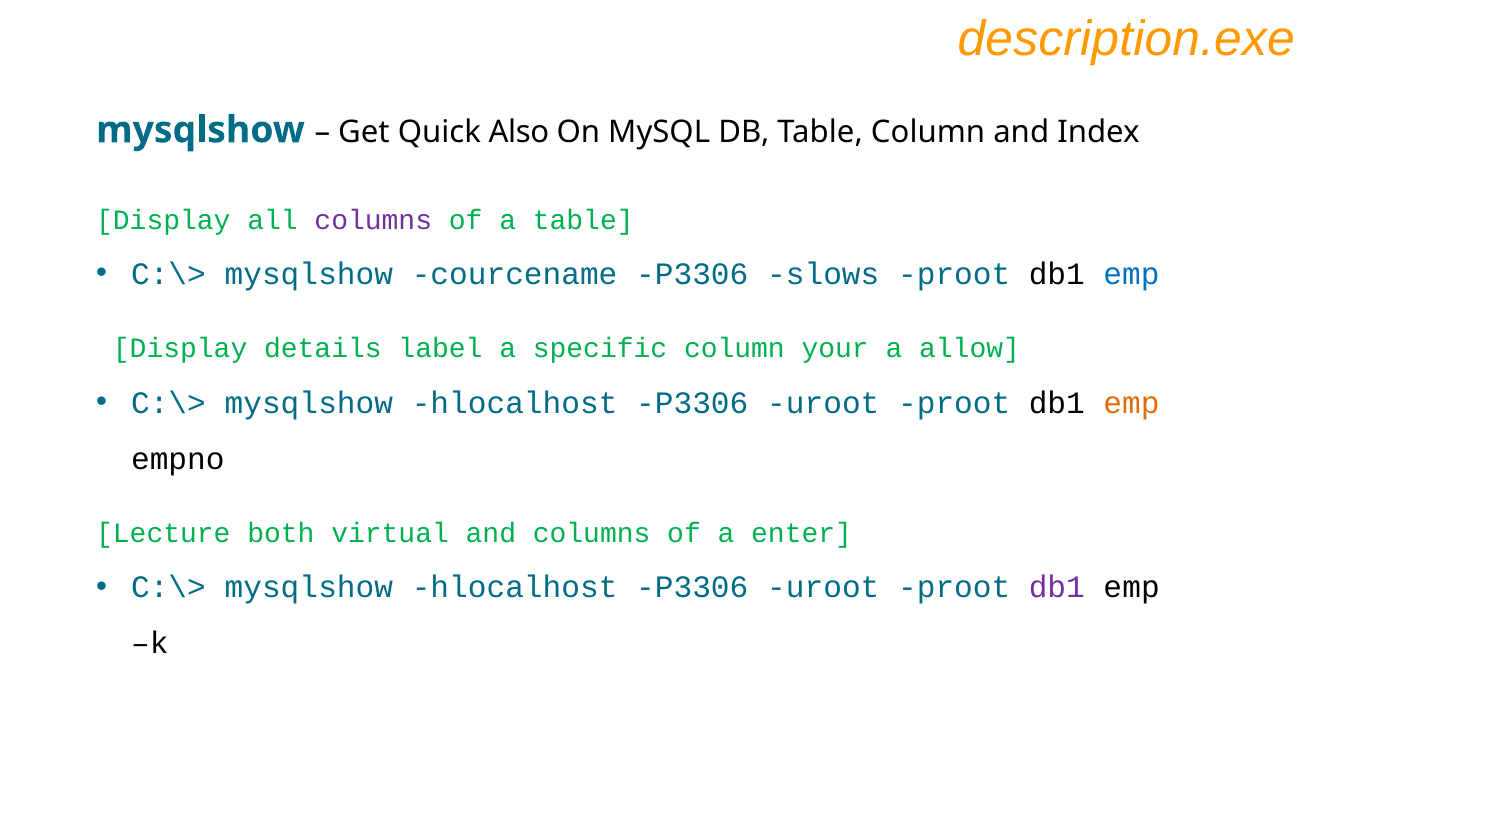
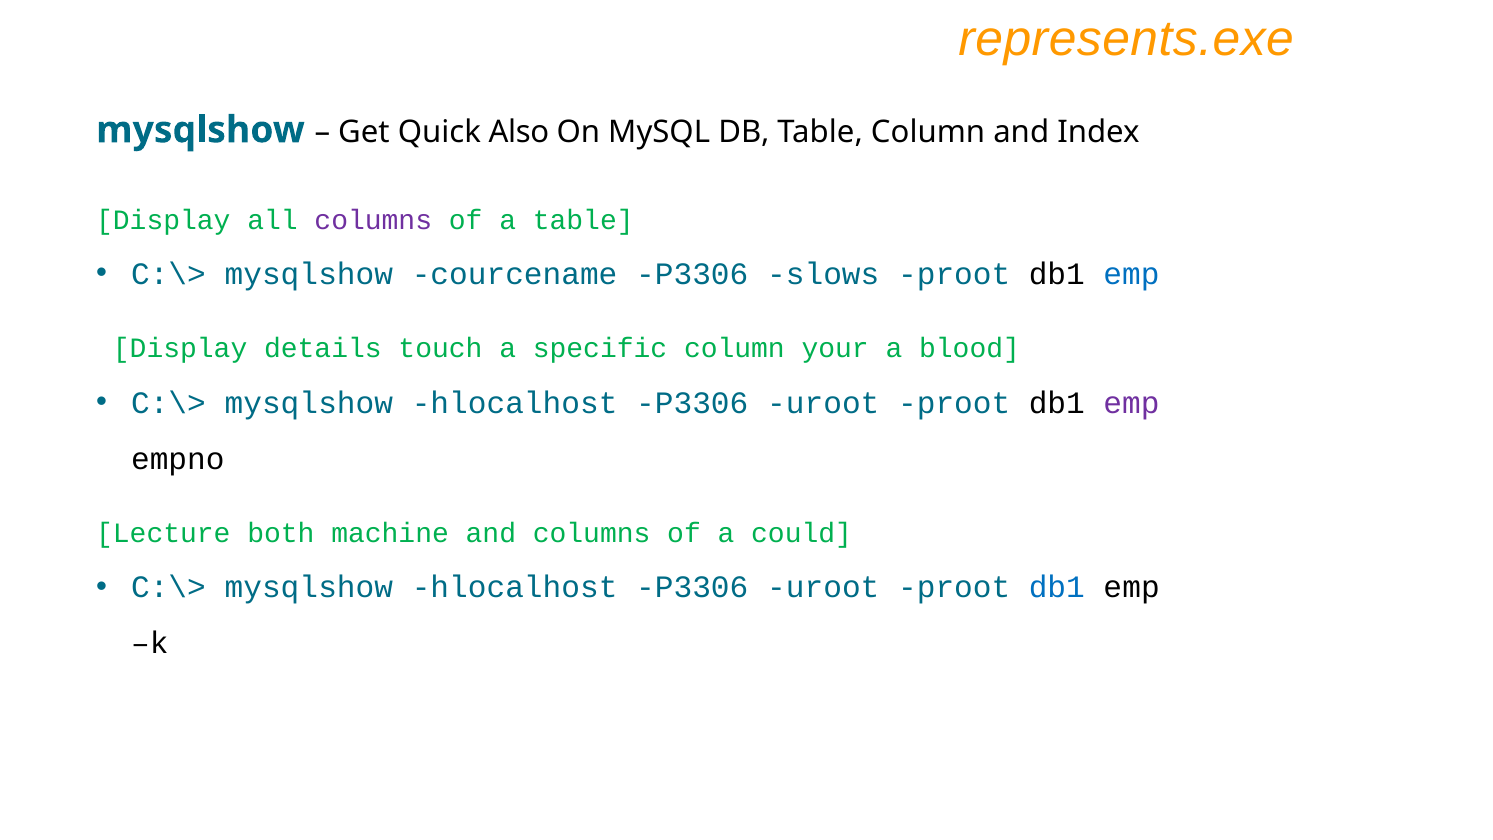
description.exe: description.exe -> represents.exe (1126, 39)
label: label -> touch (440, 349)
allow: allow -> blood (970, 349)
emp colour: orange -> purple (1132, 403)
virtual: virtual -> machine (390, 533)
enter: enter -> could (802, 533)
db1 colour: purple -> blue (1057, 588)
